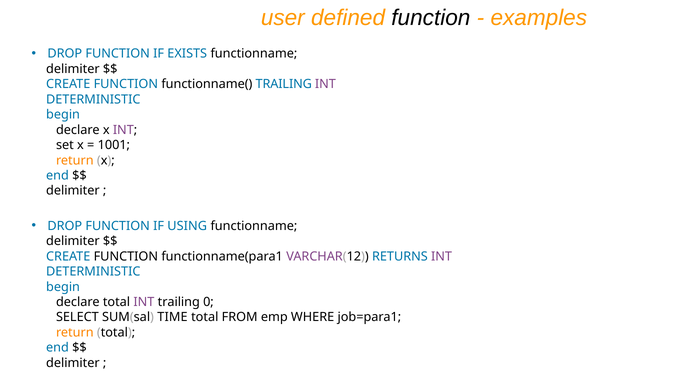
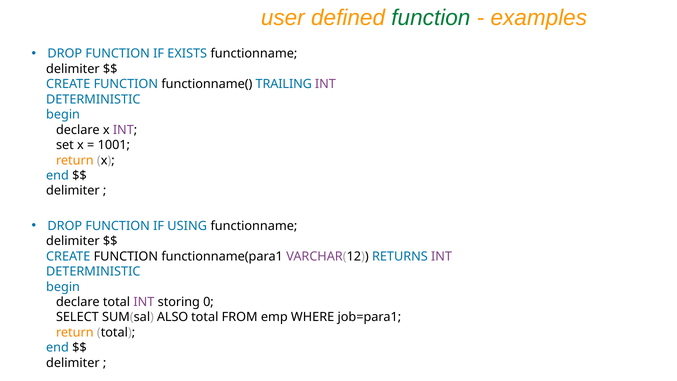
function colour: black -> green (431, 18)
INT trailing: trailing -> storing (179, 302)
TIME: TIME -> ALSO (173, 317)
